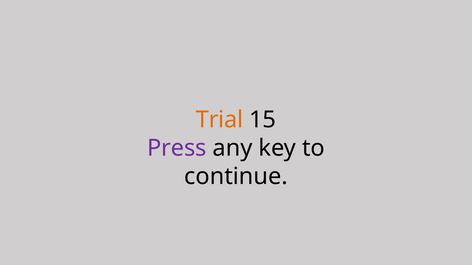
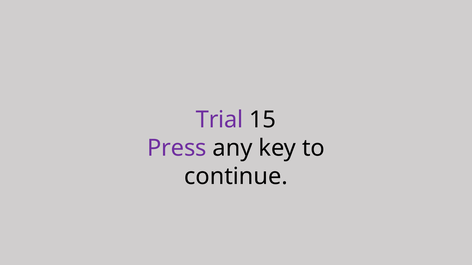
Trial colour: orange -> purple (220, 120)
